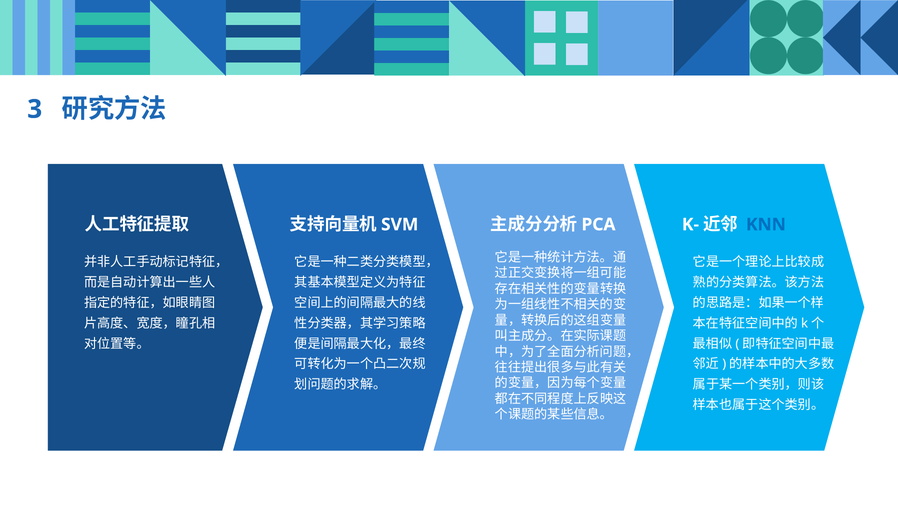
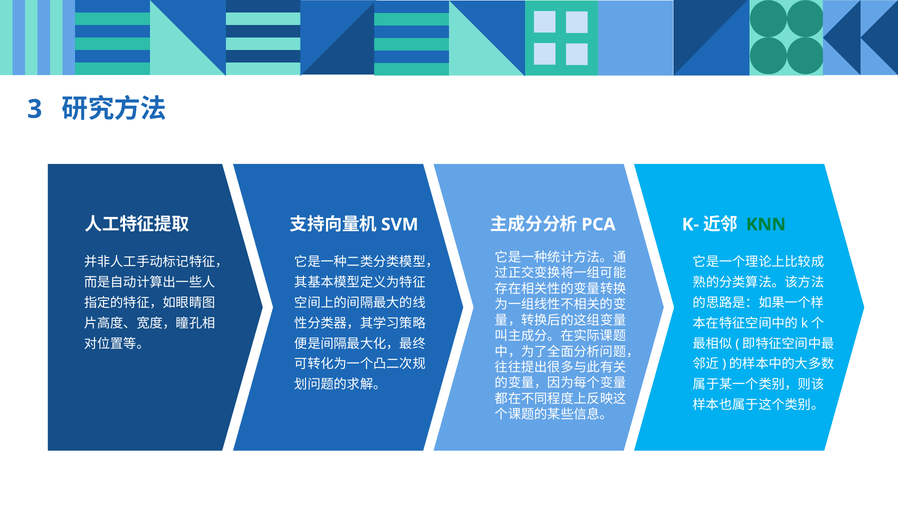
KNN colour: blue -> green (766, 225)
